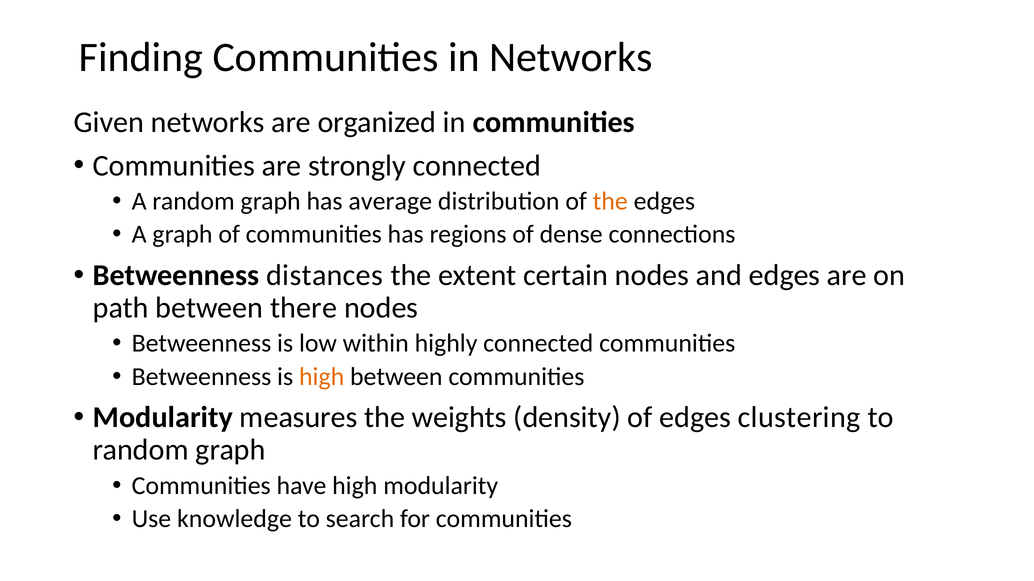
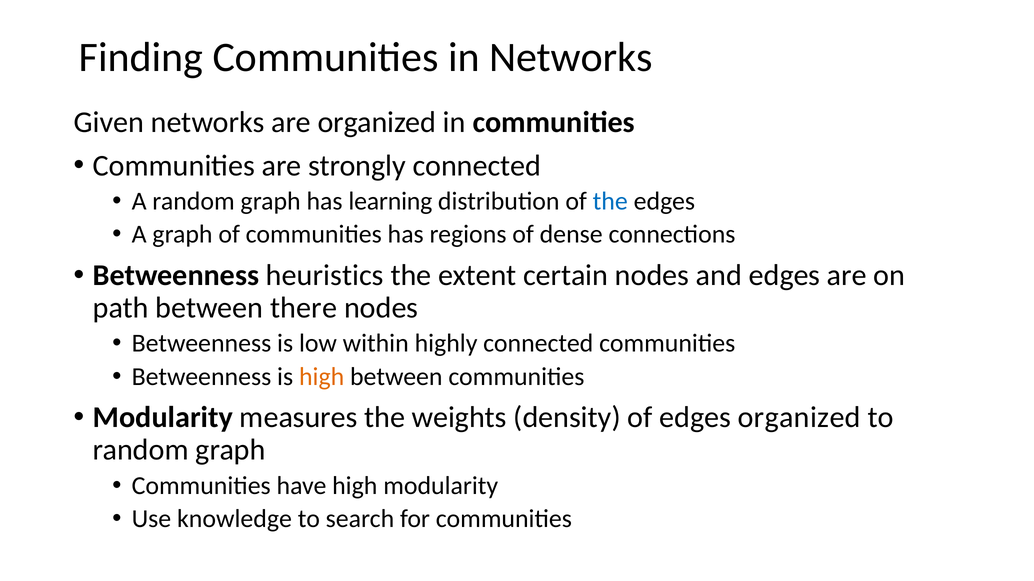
average: average -> learning (390, 201)
the colour: orange -> blue (610, 201)
distances: distances -> heuristics (325, 276)
edges clustering: clustering -> organized (799, 418)
